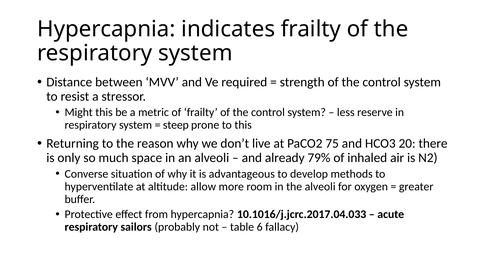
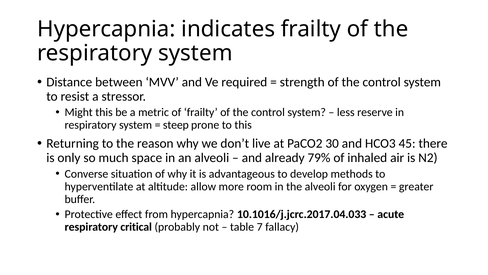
75: 75 -> 30 (332, 143)
20: 20 -> 45 (407, 143)
sailors: sailors -> critical (136, 227)
6: 6 -> 7 (260, 227)
